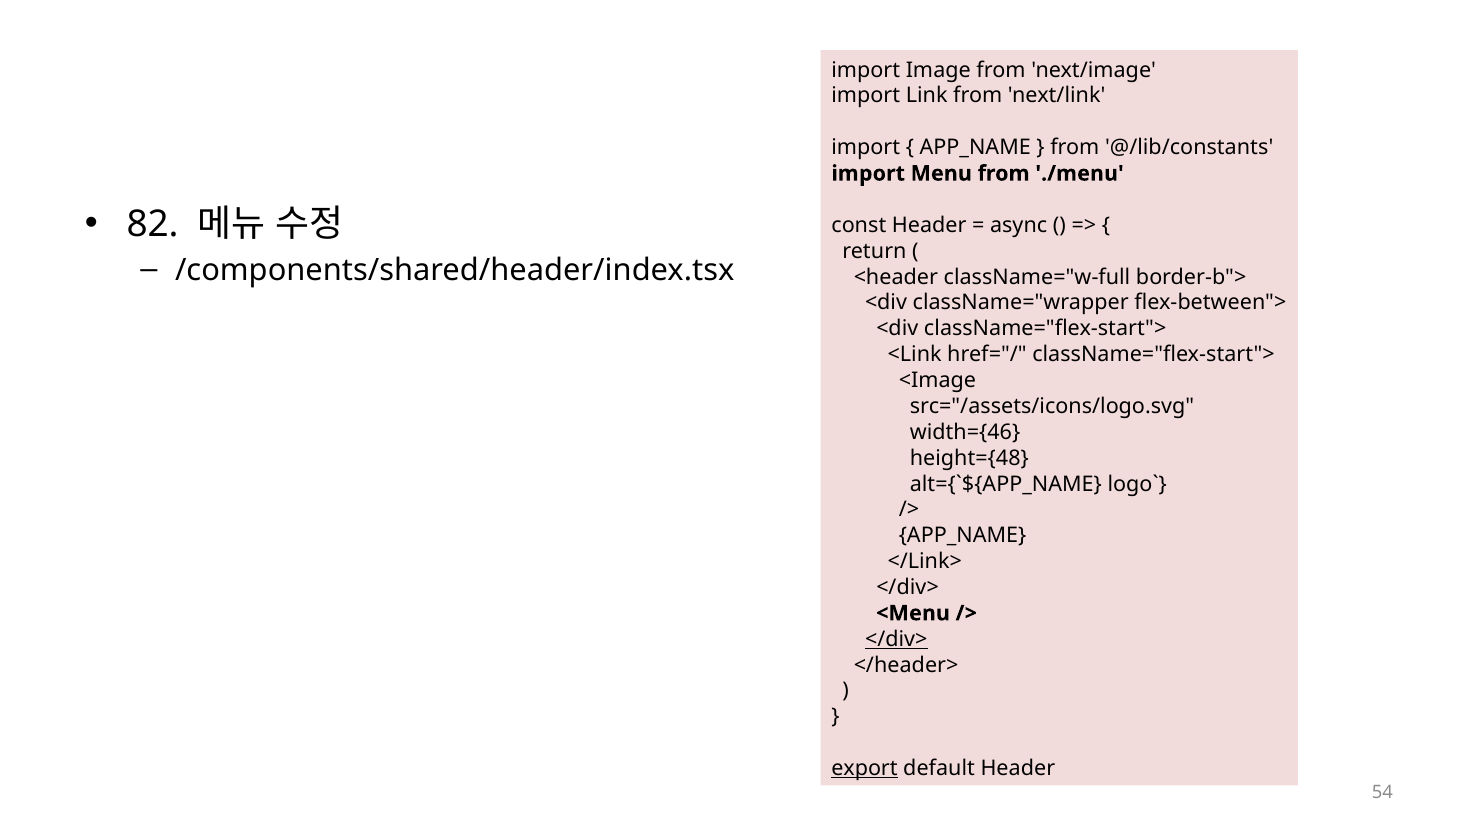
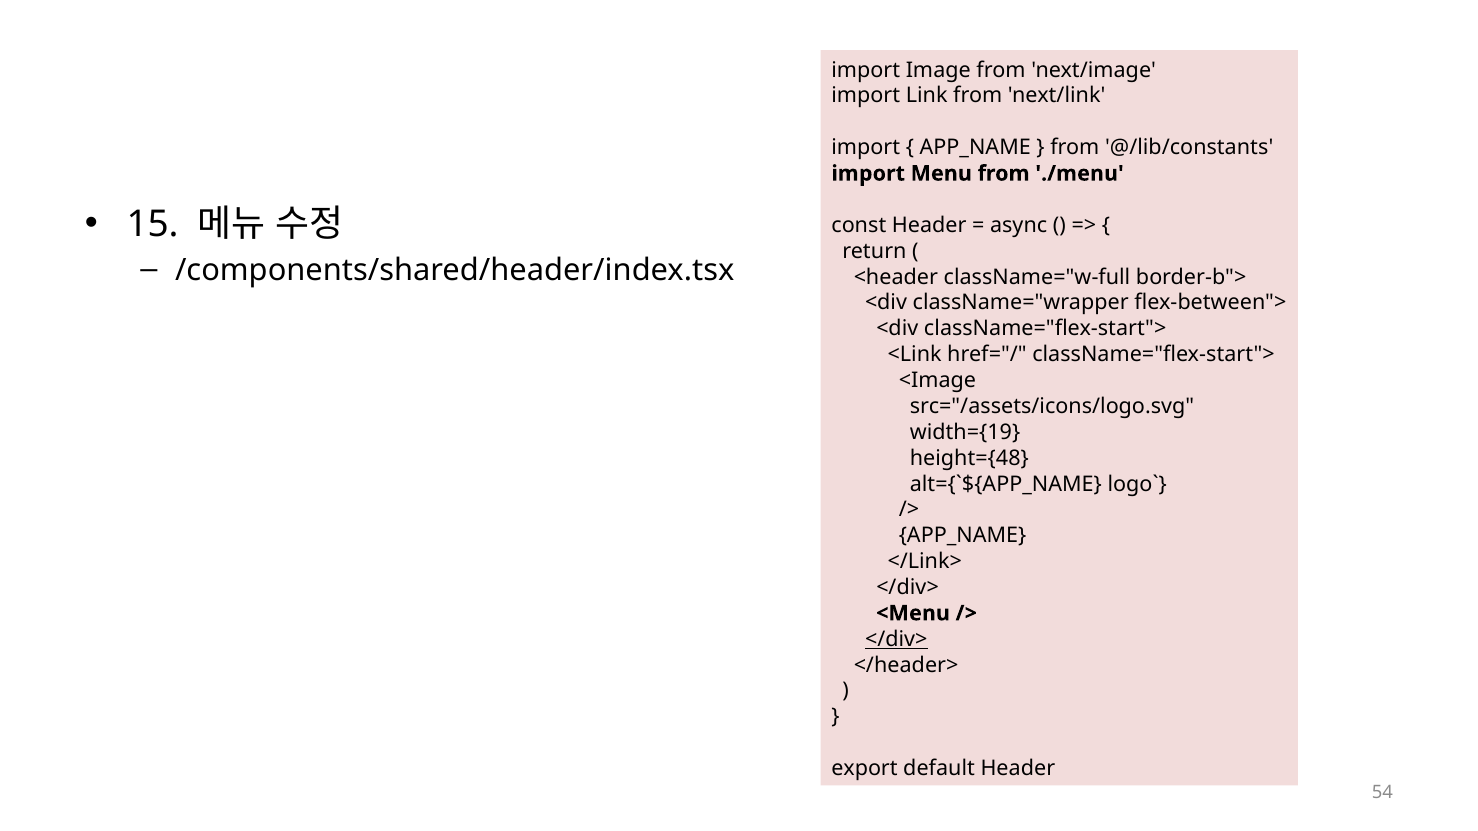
82: 82 -> 15 (153, 224)
width={46: width={46 -> width={19 (965, 432)
export underline: present -> none (865, 769)
